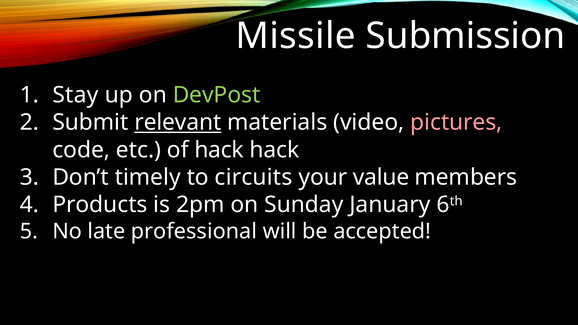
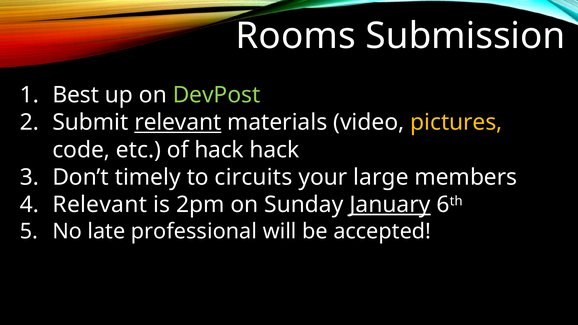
Missile: Missile -> Rooms (296, 36)
Stay: Stay -> Best (76, 95)
pictures colour: pink -> yellow (456, 122)
value: value -> large (381, 177)
Products: Products -> Relevant (100, 205)
January underline: none -> present (390, 205)
